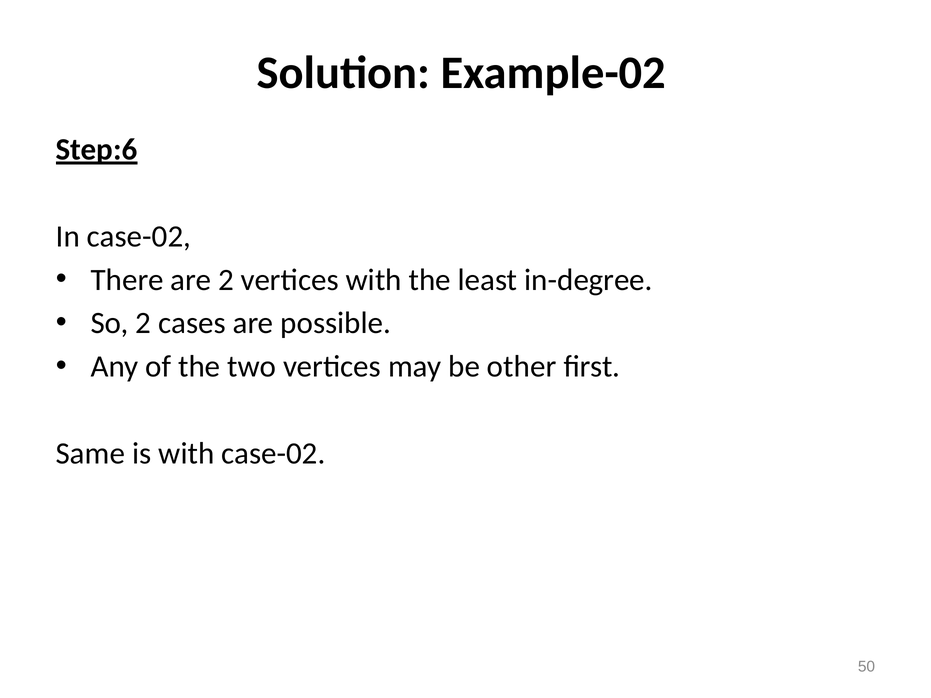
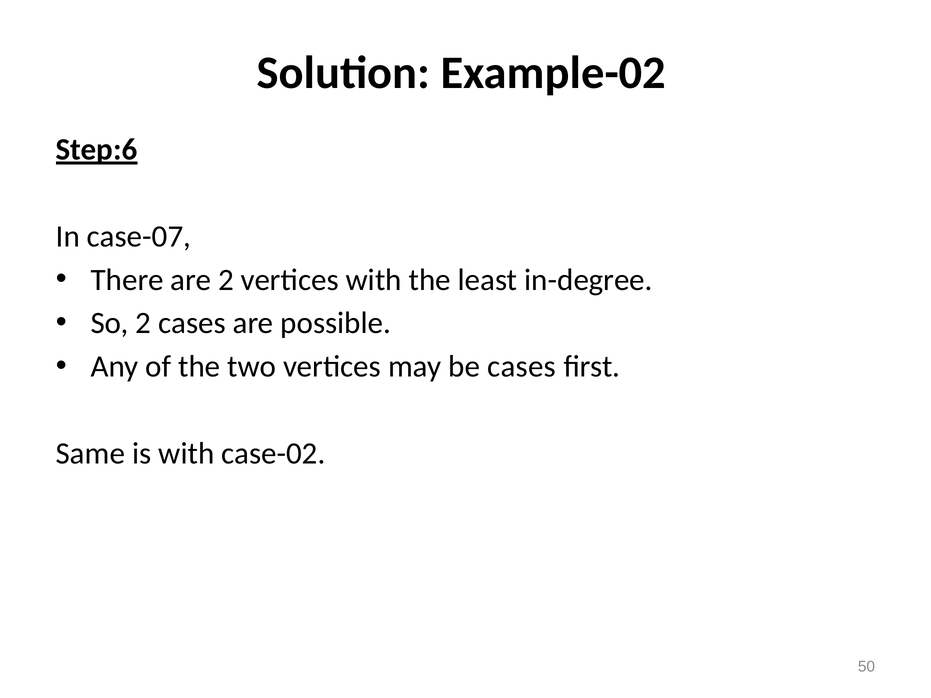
In case-02: case-02 -> case-07 (139, 236)
be other: other -> cases (522, 367)
